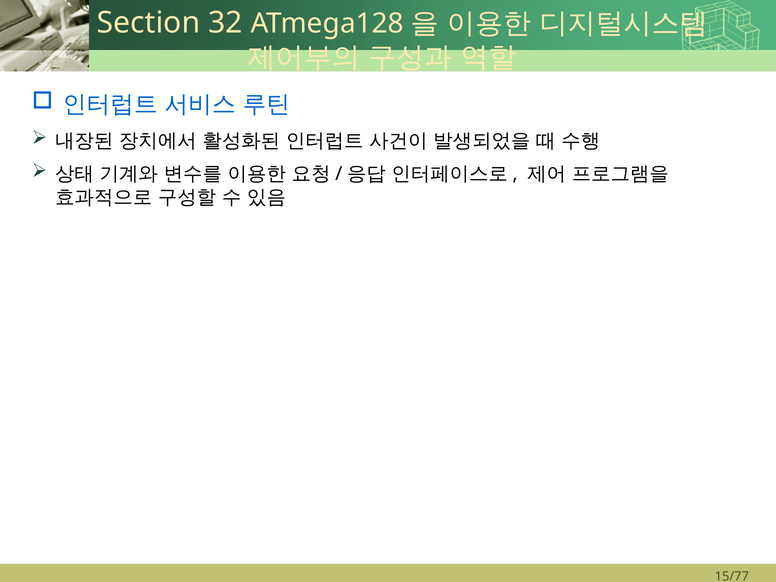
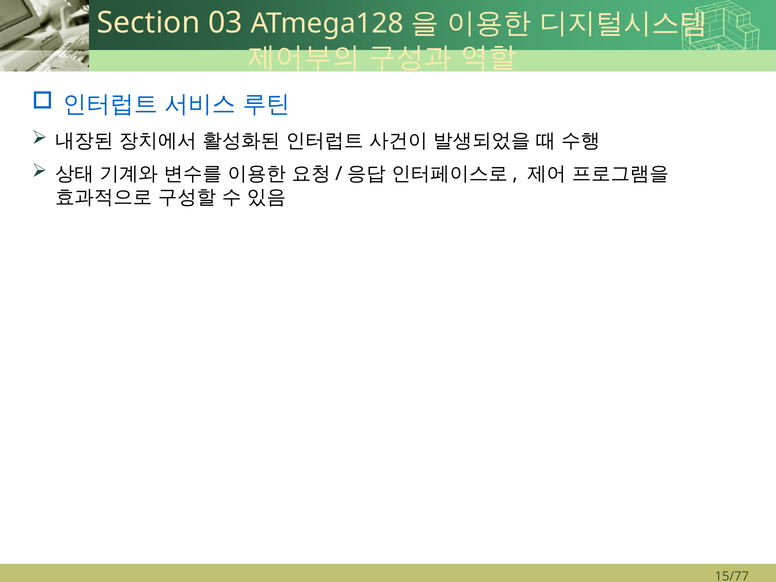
32: 32 -> 03 (225, 23)
